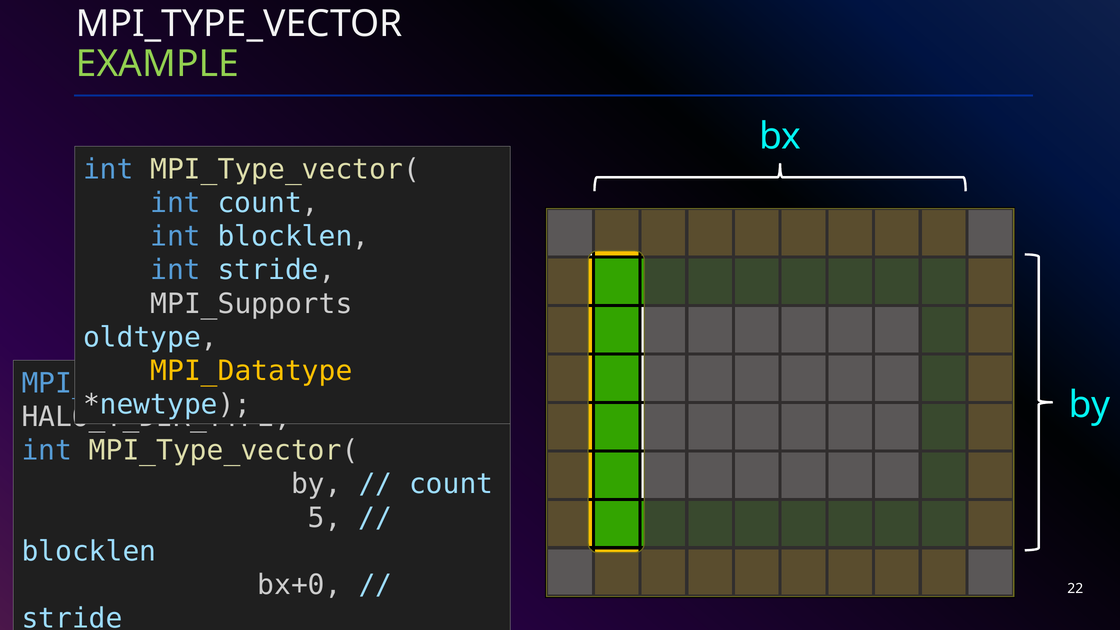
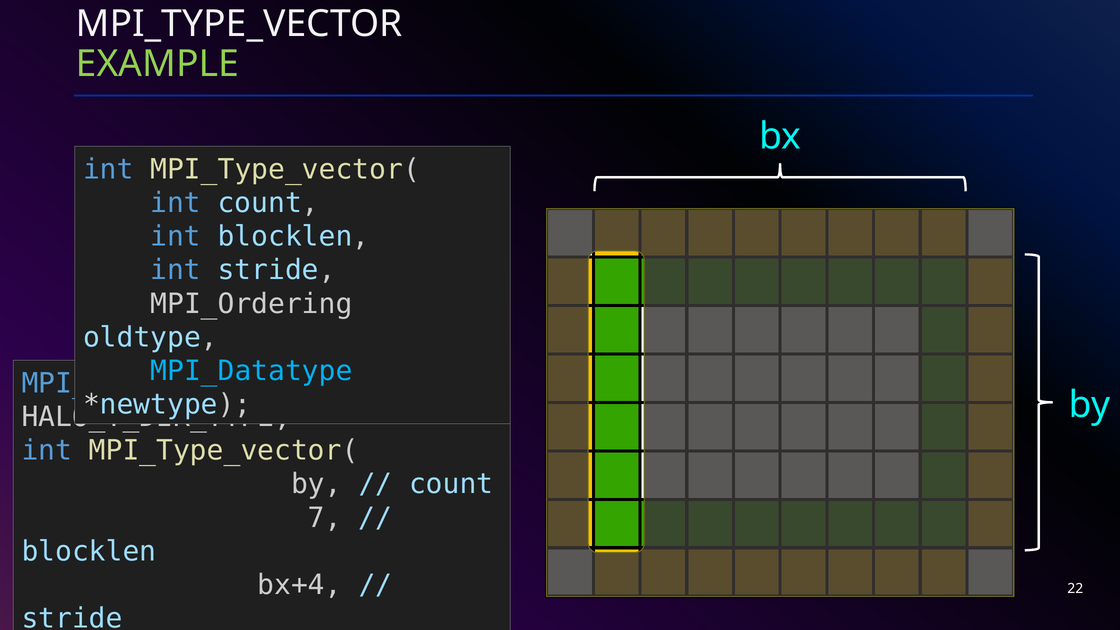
MPI_Supports: MPI_Supports -> MPI_Ordering (251, 304)
MPI_Datatype colour: yellow -> light blue (251, 371)
5: 5 -> 7 (325, 518)
bx+0: bx+0 -> bx+4 (300, 585)
